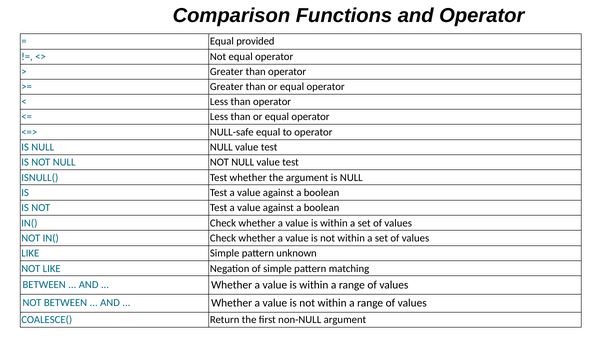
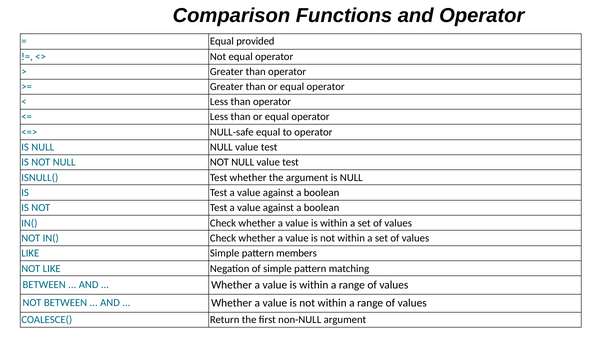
unknown: unknown -> members (297, 254)
